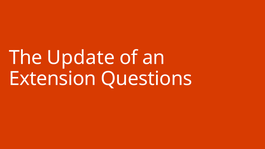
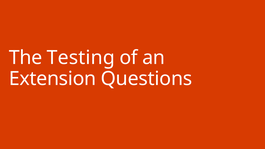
Update: Update -> Testing (81, 58)
